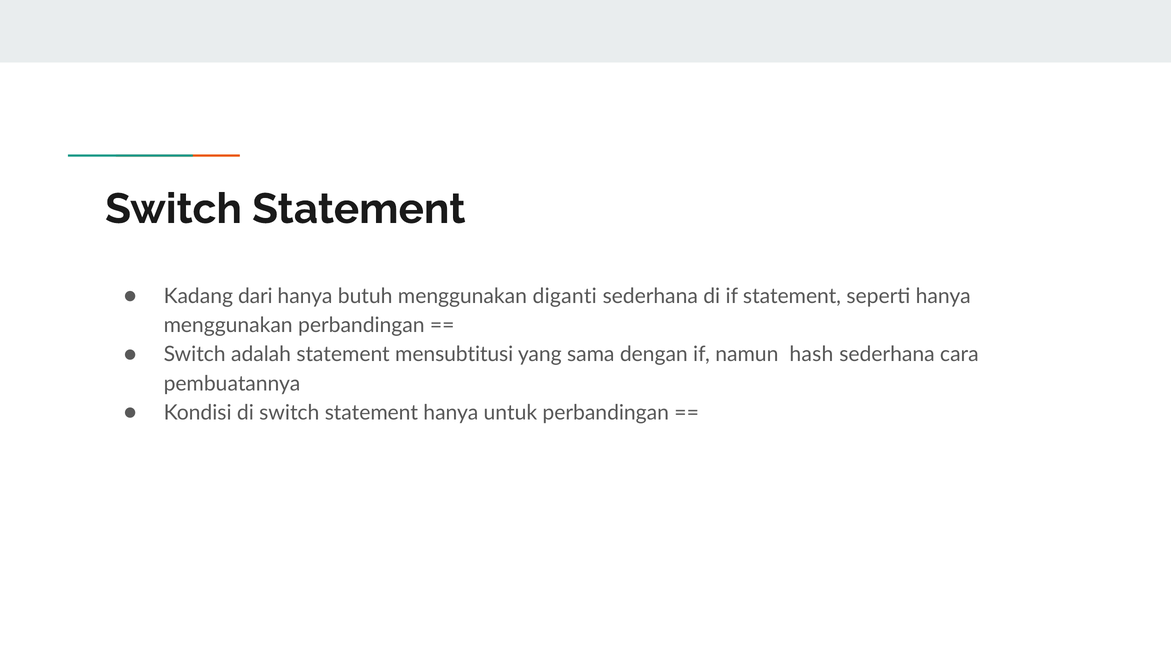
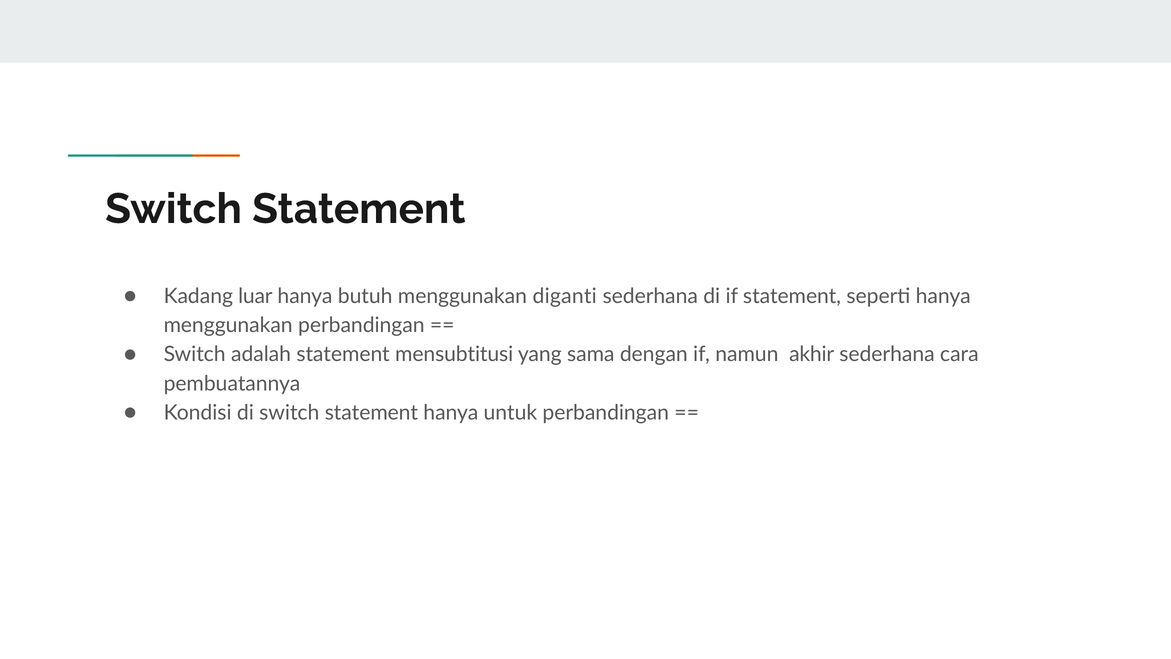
dari: dari -> luar (255, 296)
hash: hash -> akhir (812, 354)
